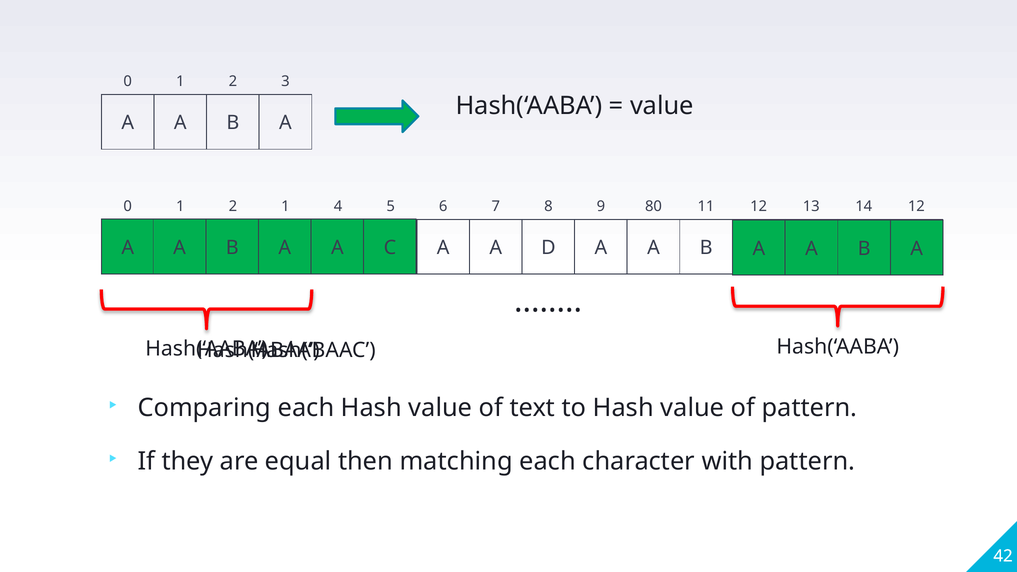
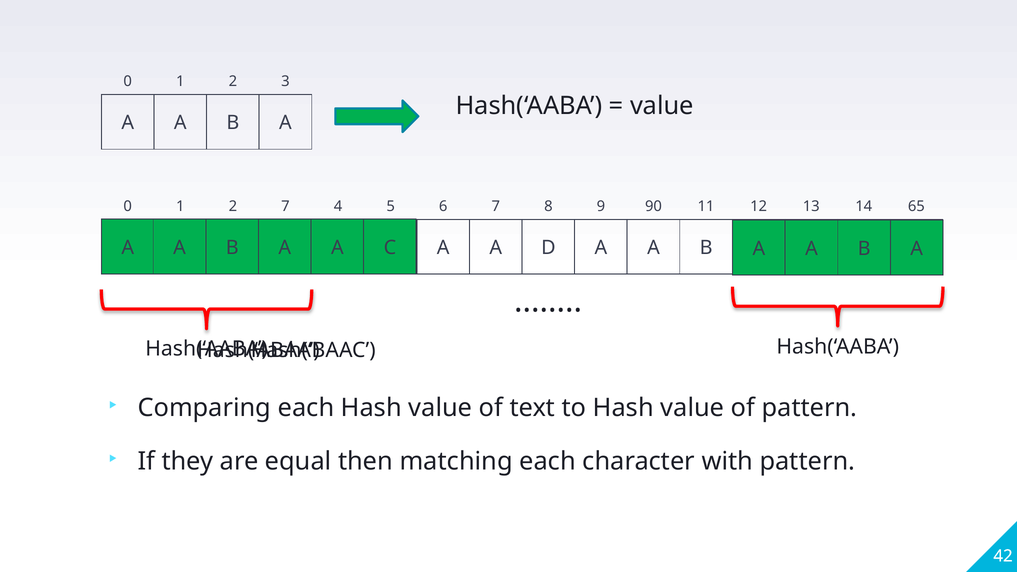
2 1: 1 -> 7 (285, 206)
80: 80 -> 90 (653, 206)
14 12: 12 -> 65 (916, 206)
